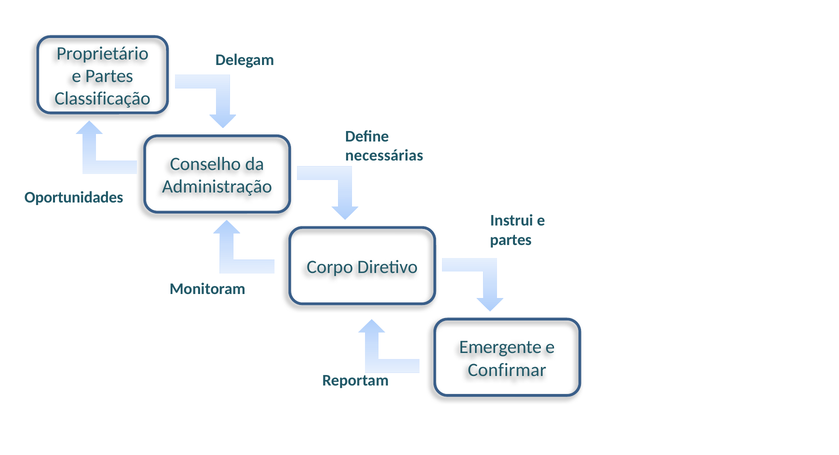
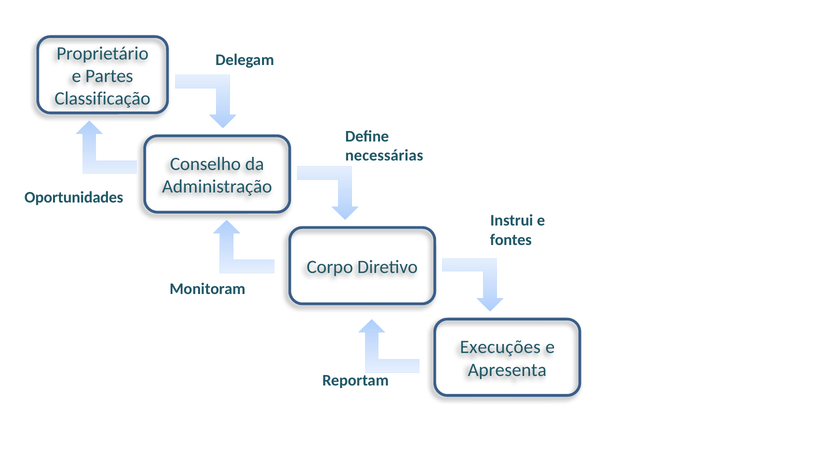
partes: partes -> fontes (511, 240)
Emergente: Emergente -> Execuções (500, 347)
Confirmar: Confirmar -> Apresenta (507, 370)
